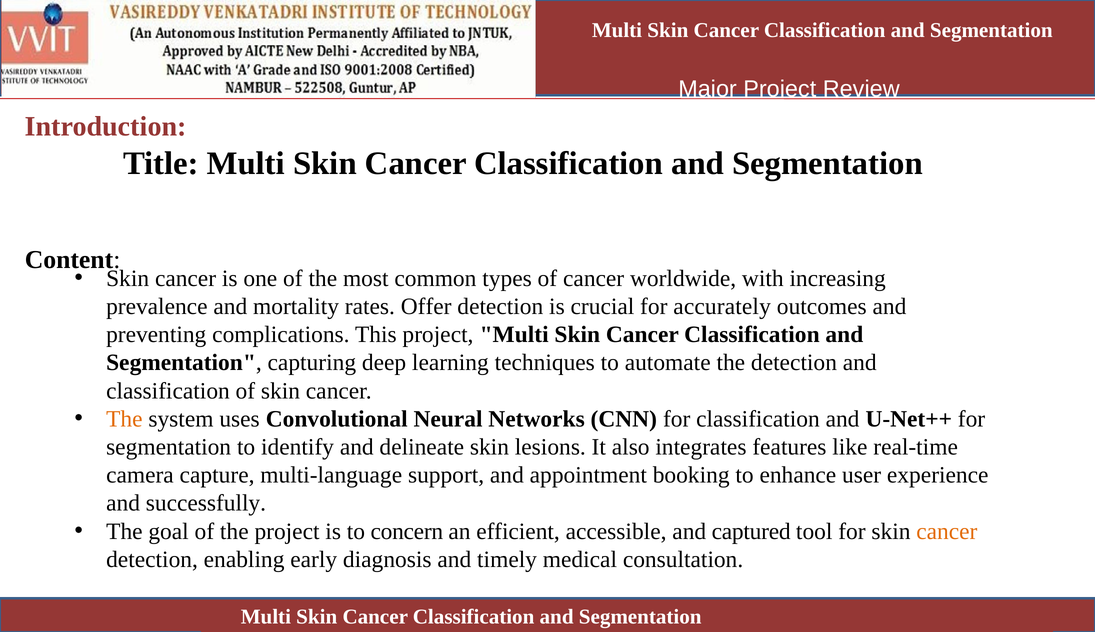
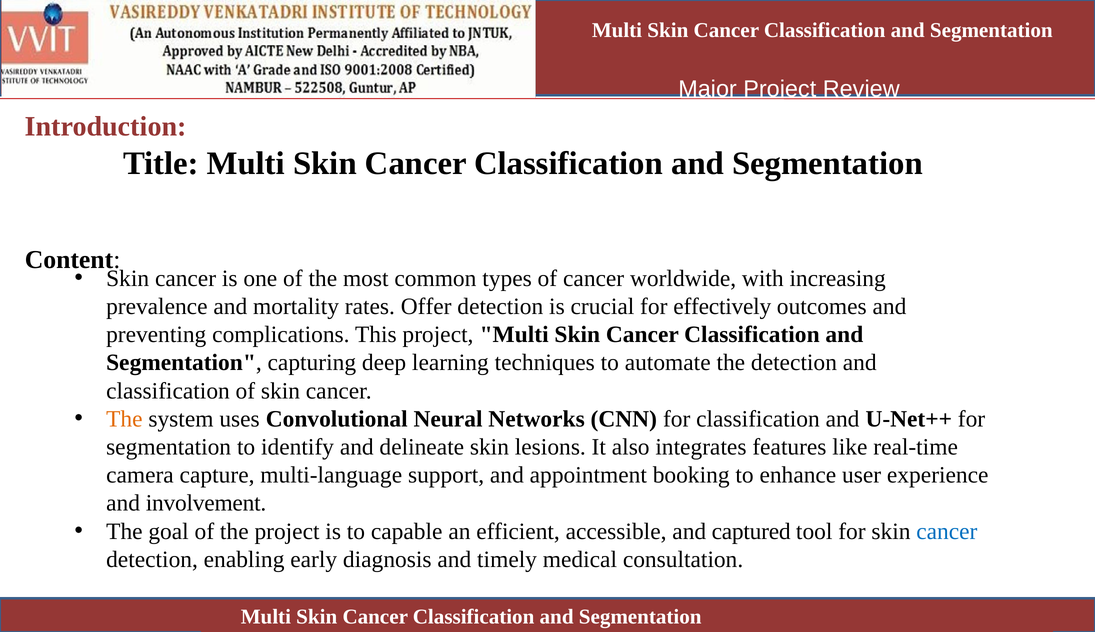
accurately: accurately -> effectively (722, 307)
successfully: successfully -> involvement (206, 503)
concern: concern -> capable (407, 531)
cancer colour: orange -> blue (947, 531)
